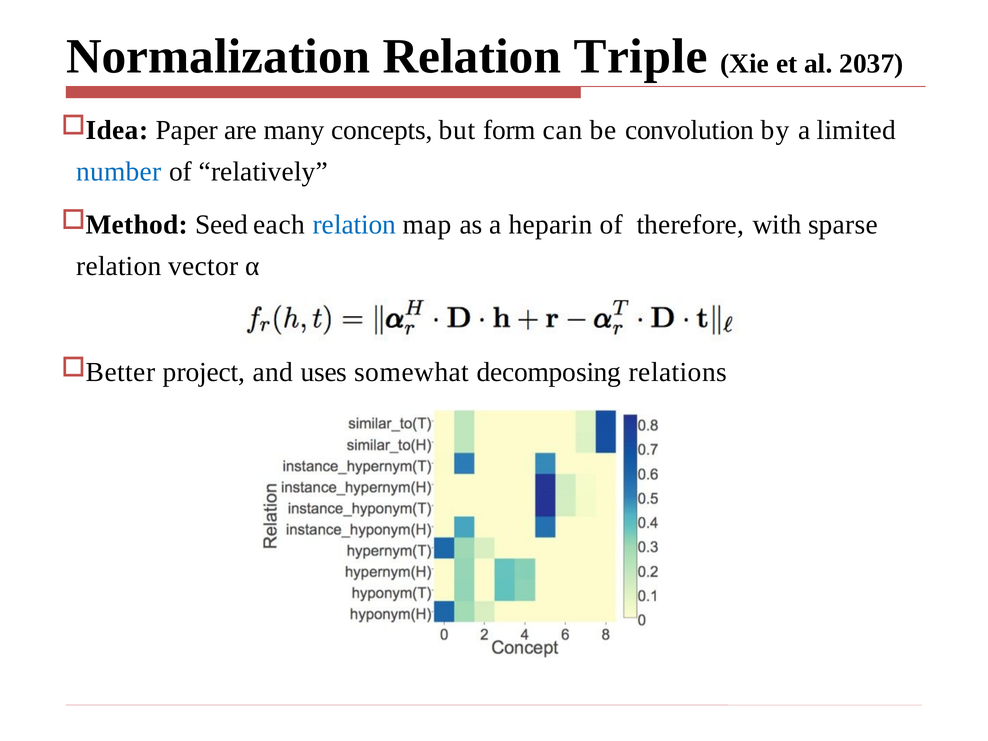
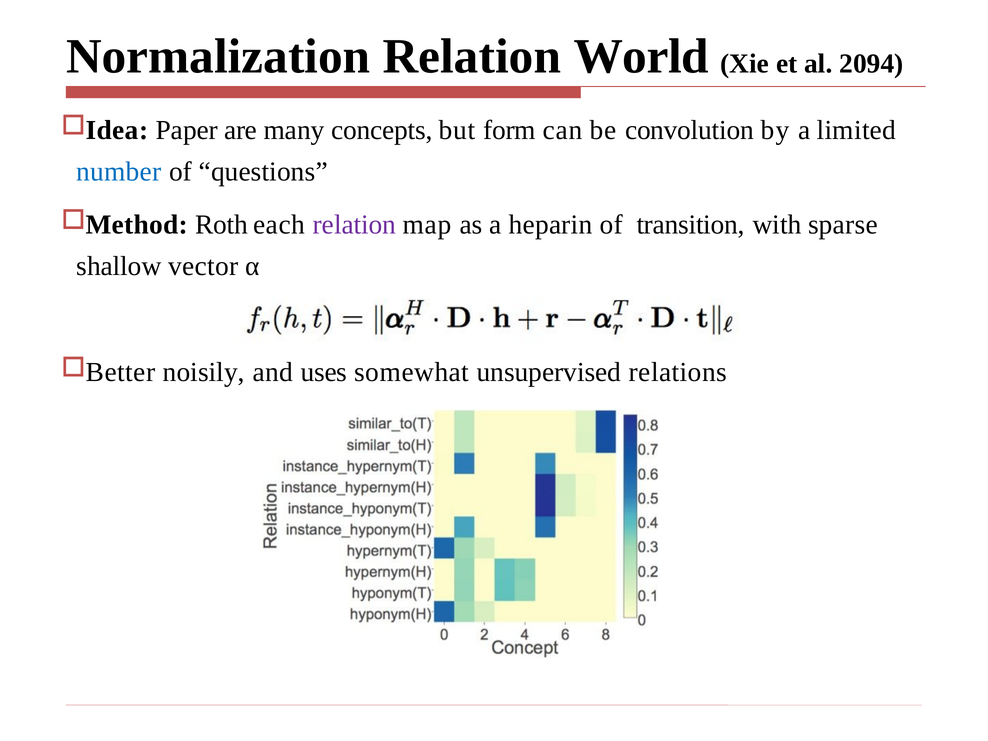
Triple: Triple -> World (641, 56)
2037: 2037 -> 2094 (871, 64)
relatively: relatively -> questions (263, 171)
Seed: Seed -> Roth (222, 225)
relation colour: blue -> purple (355, 225)
therefore: therefore -> transition (691, 225)
relation: relation -> shallow (119, 266)
project: project -> noisily (204, 372)
decomposing: decomposing -> unsupervised (549, 372)
